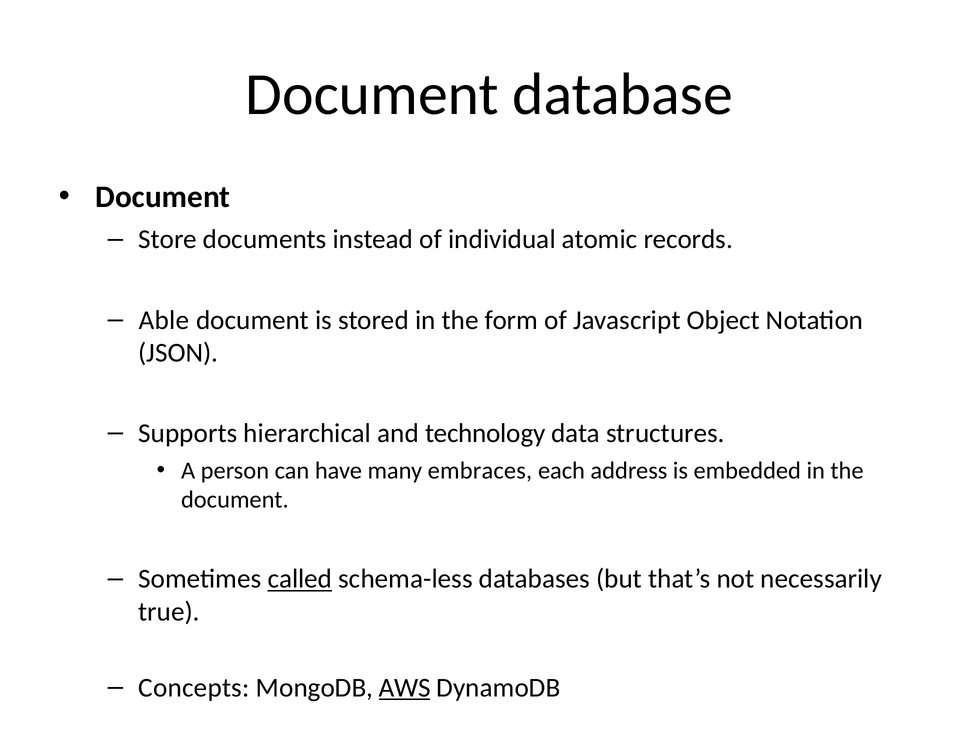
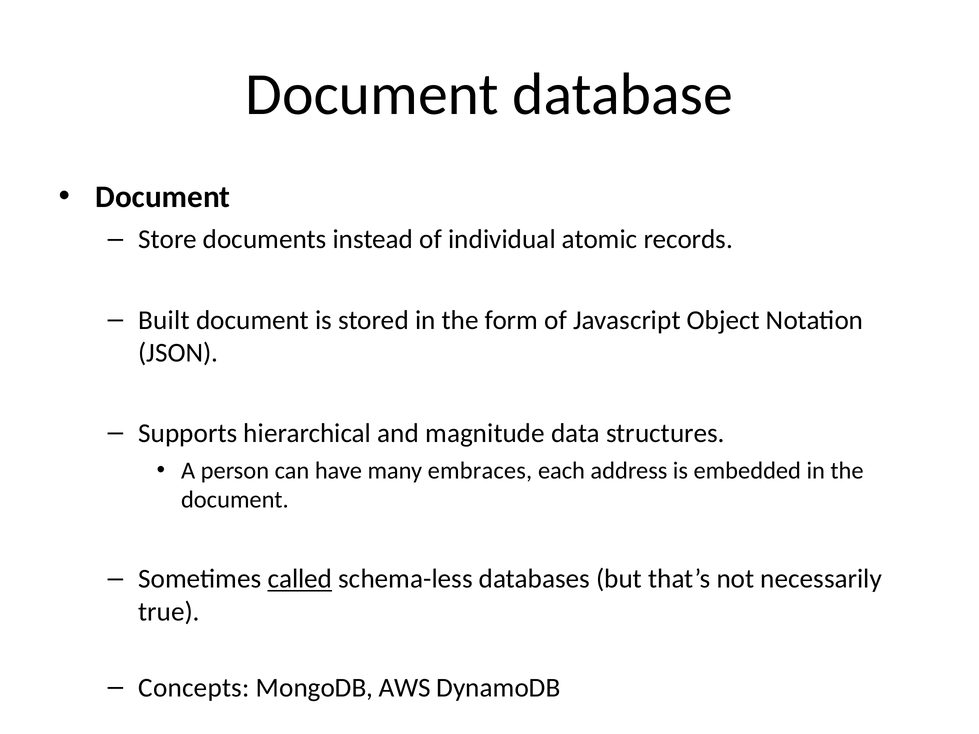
Able: Able -> Built (164, 320)
technology: technology -> magnitude (485, 433)
AWS underline: present -> none (405, 688)
